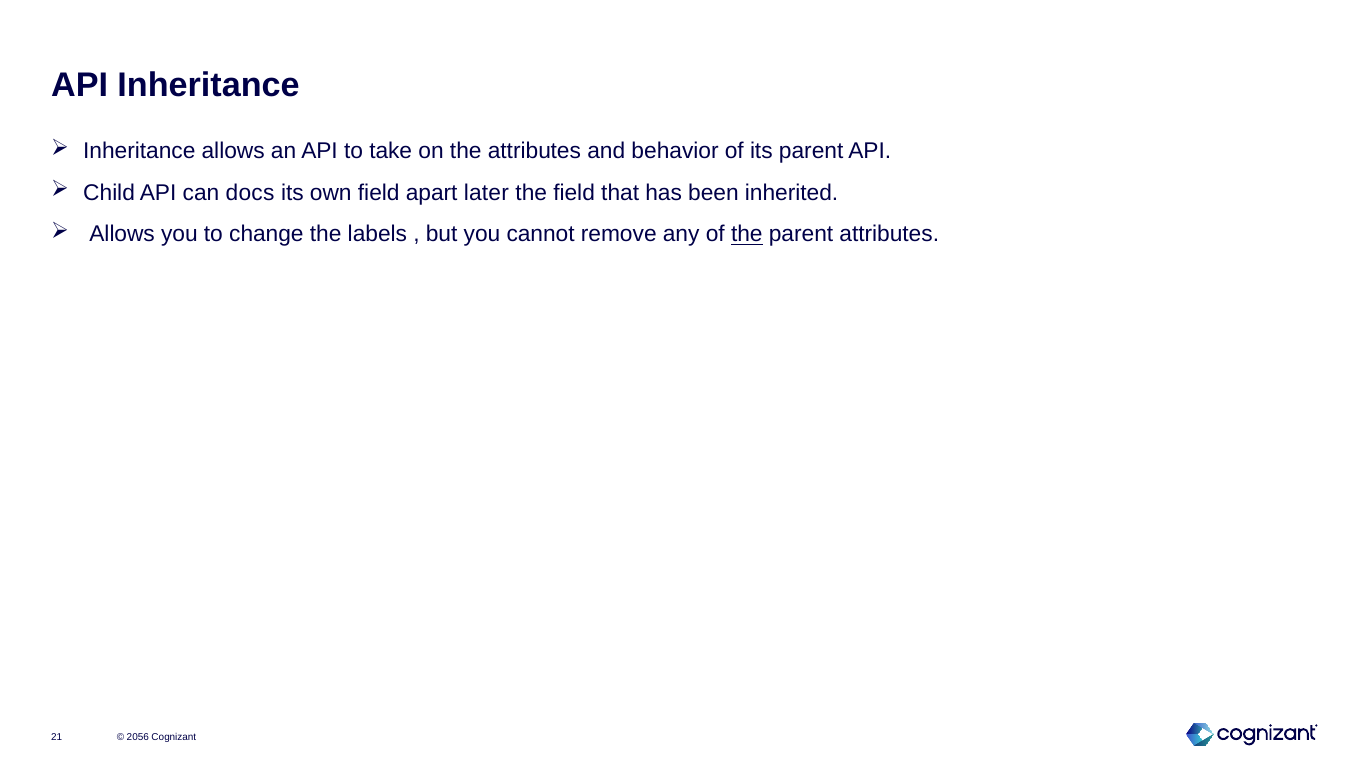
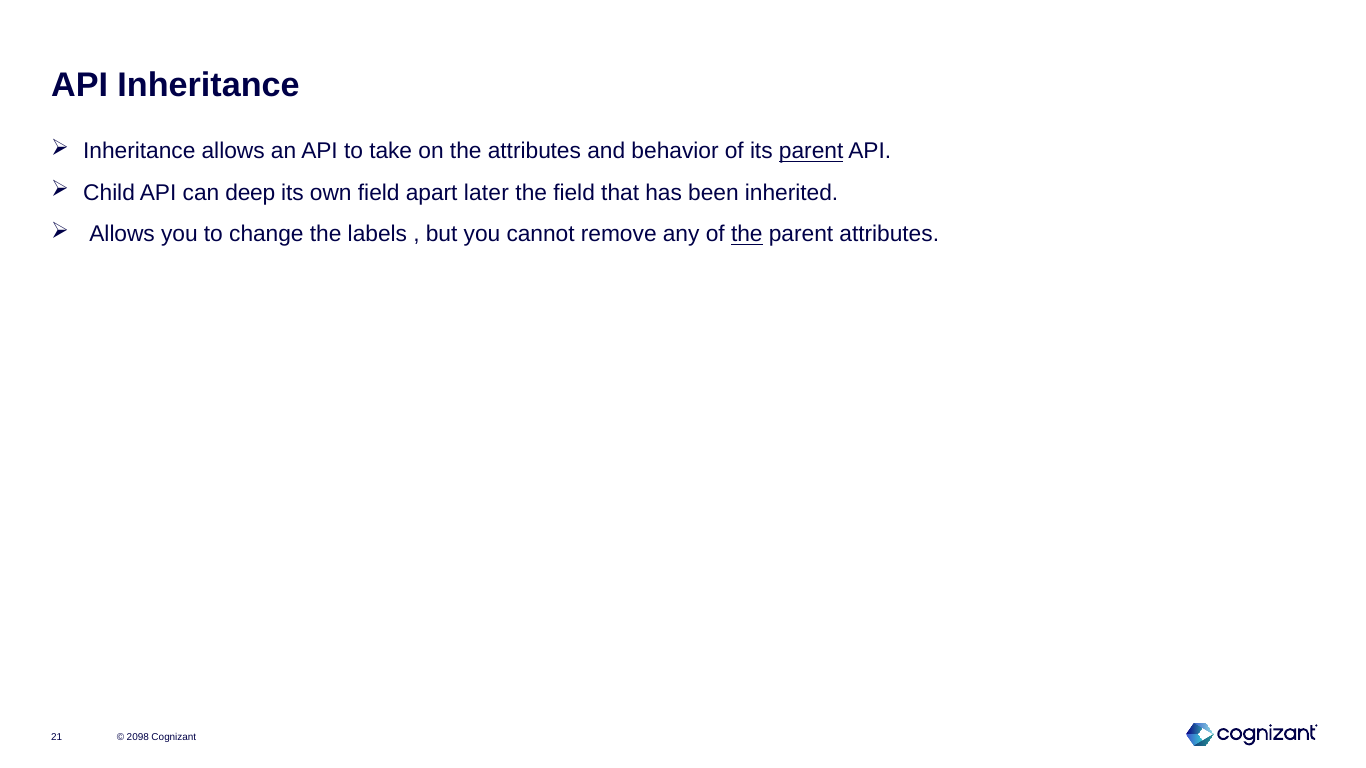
parent underline: none -> present (811, 151)
docs: docs -> deep (250, 193)
2056: 2056 -> 2098 (138, 737)
